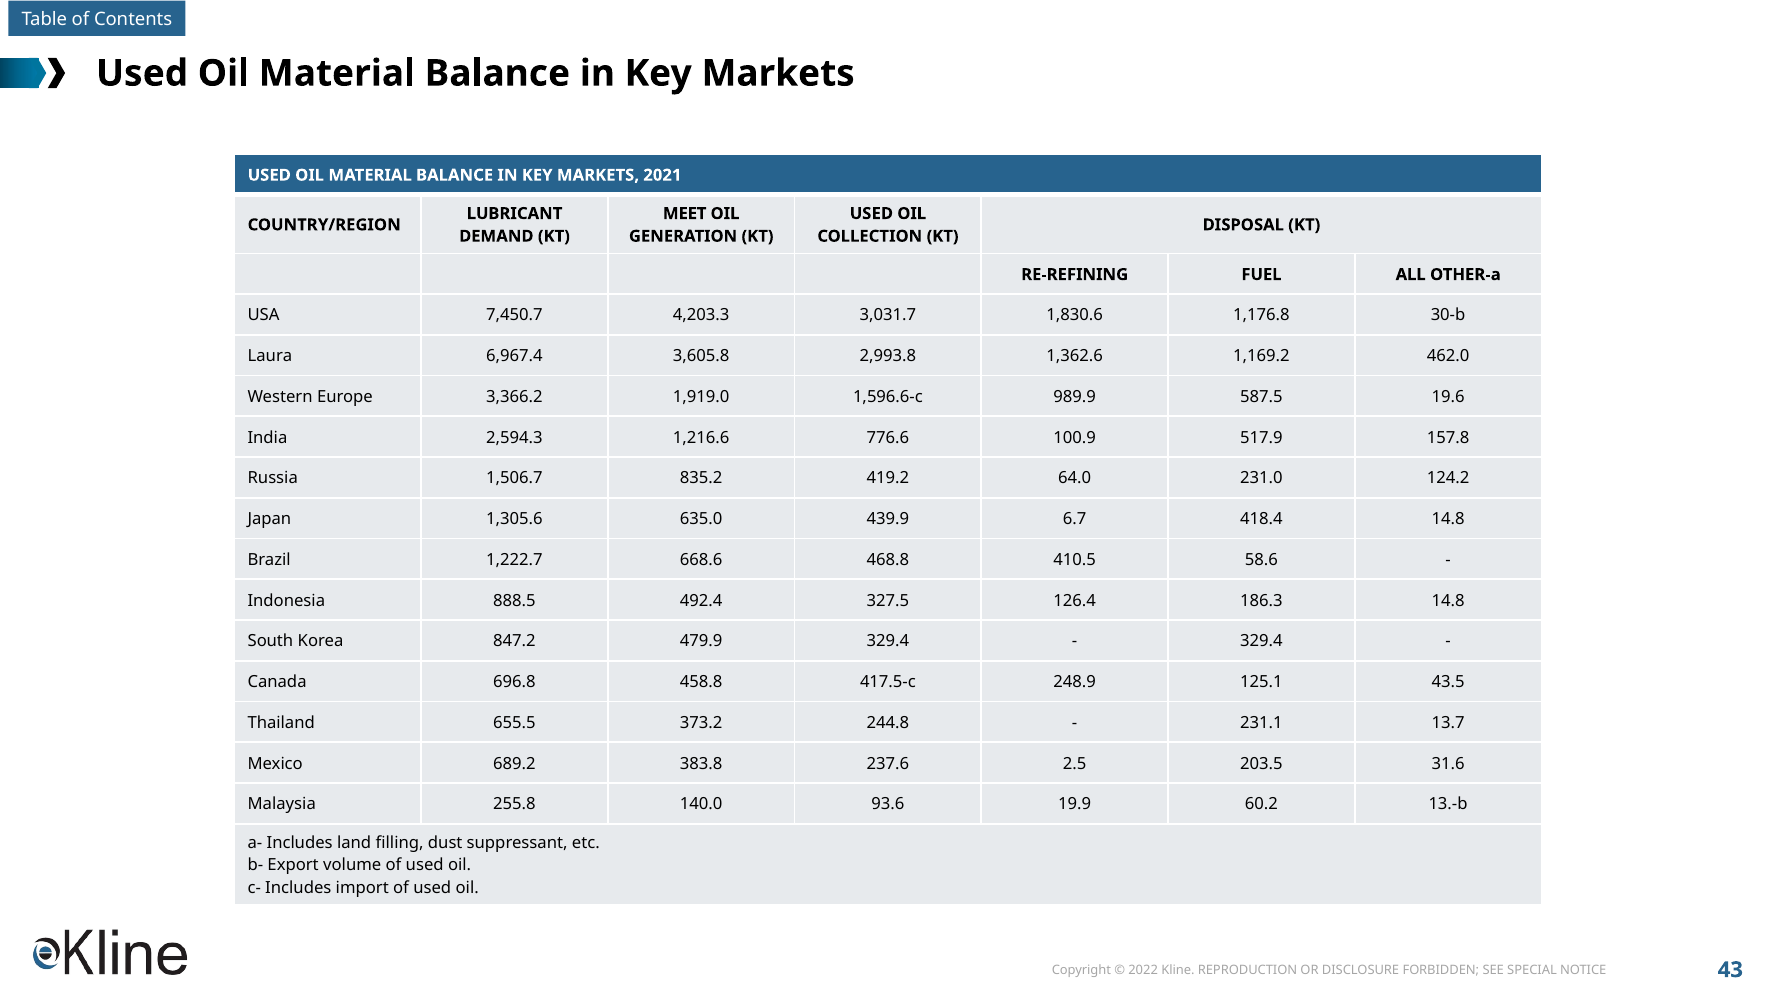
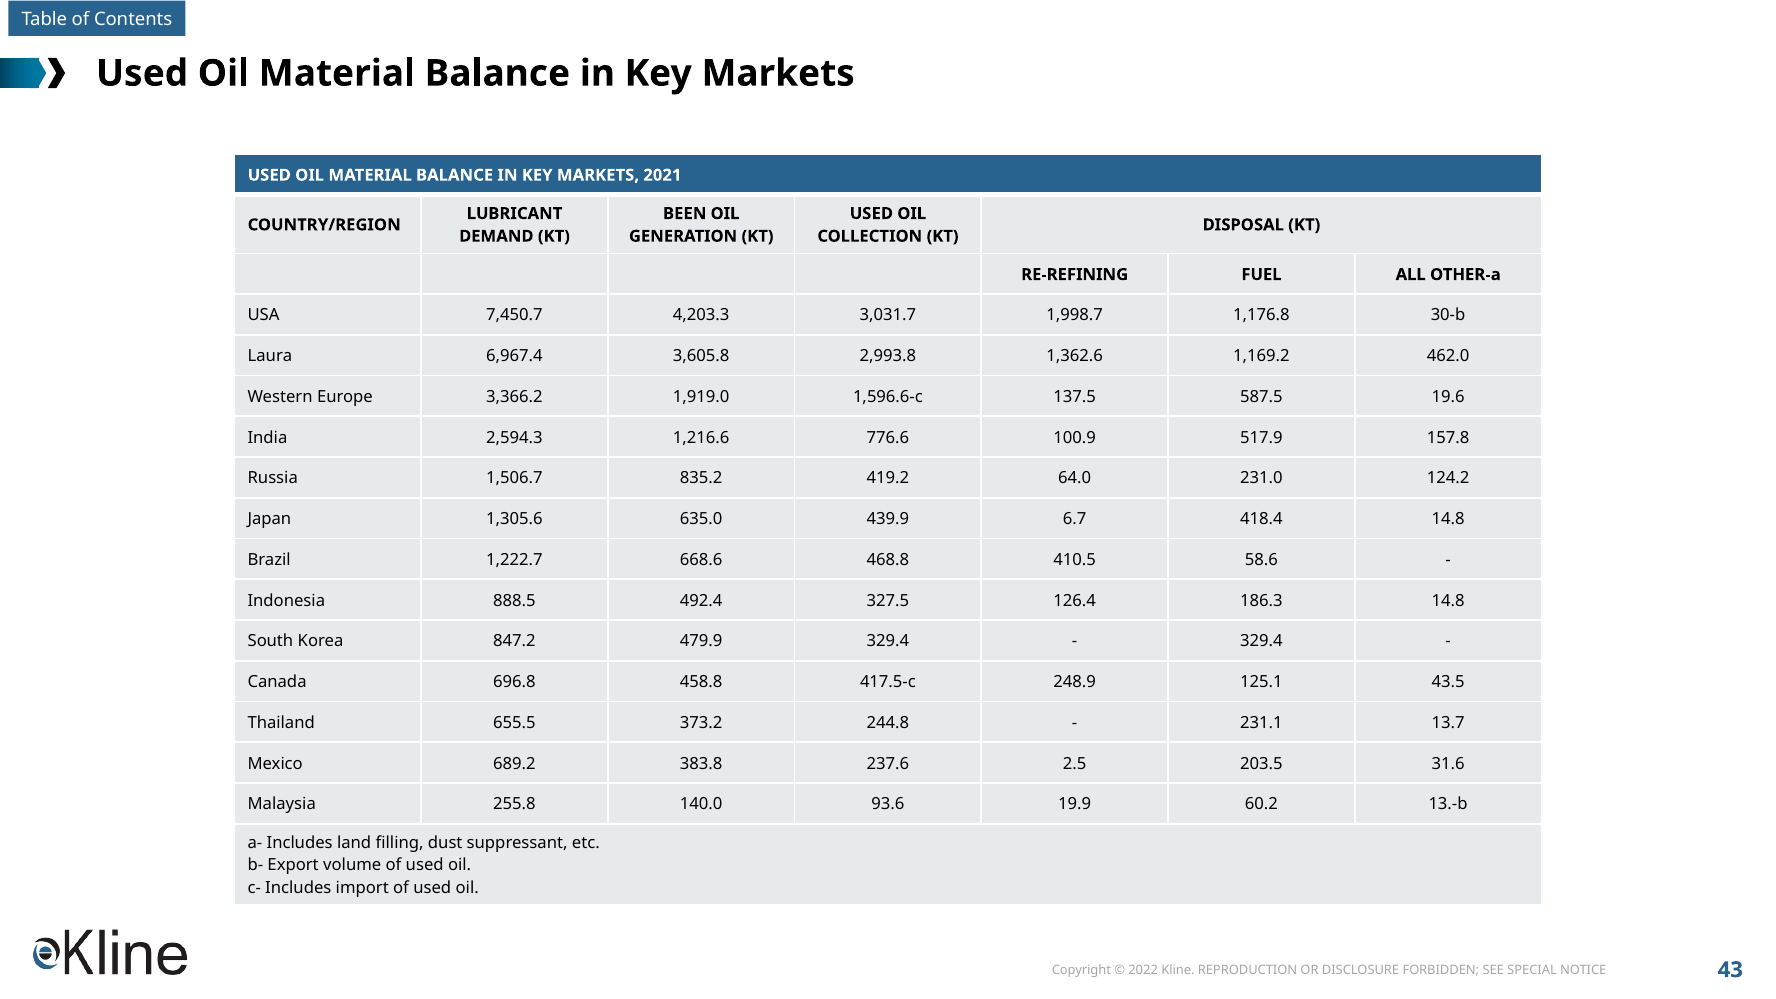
MEET: MEET -> BEEN (685, 214)
1,830.6: 1,830.6 -> 1,998.7 (1075, 315)
989.9: 989.9 -> 137.5 (1075, 397)
